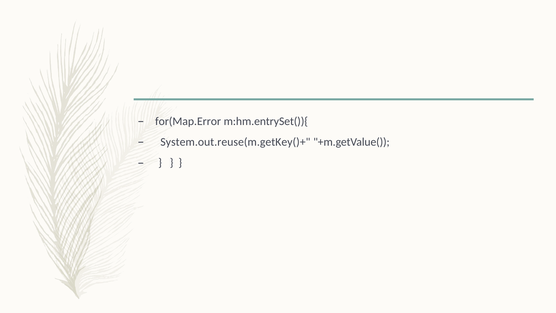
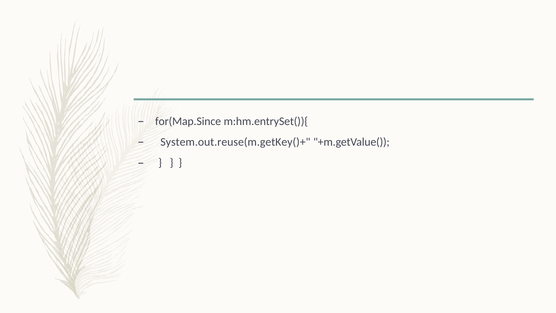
for(Map.Error: for(Map.Error -> for(Map.Since (188, 121)
